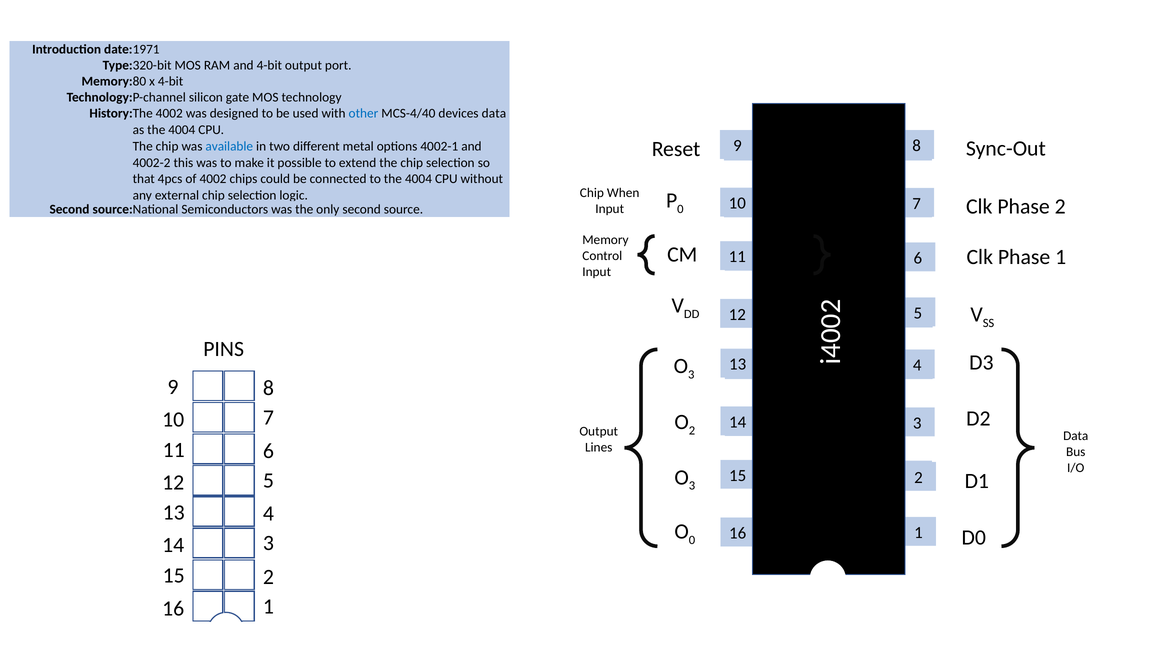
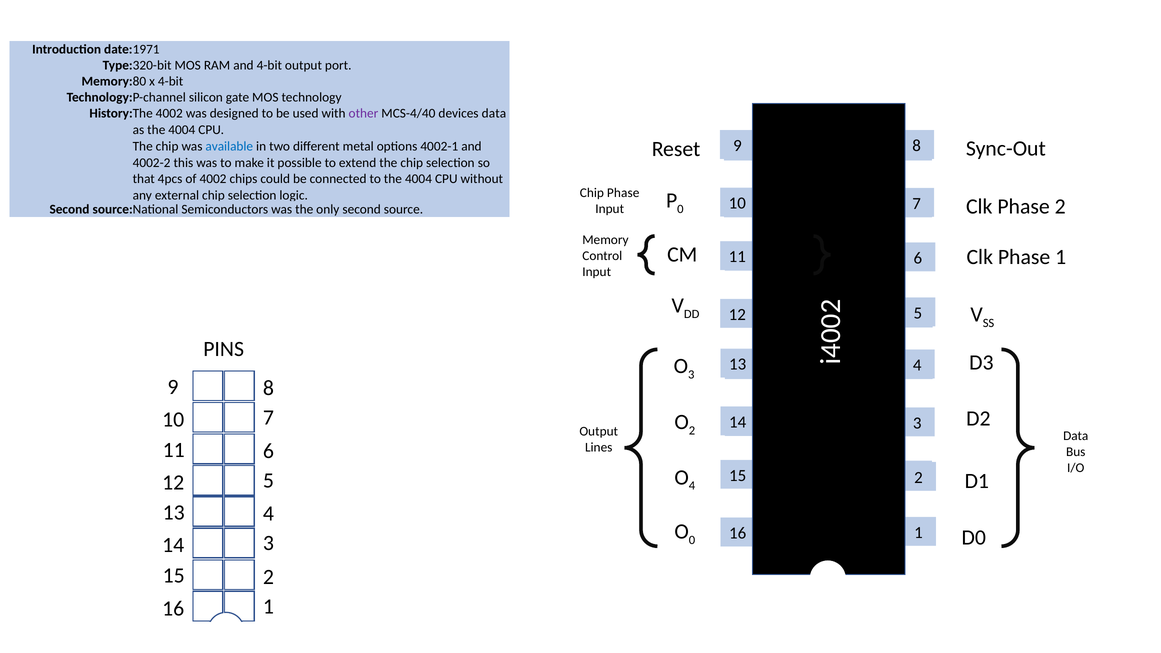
other colour: blue -> purple (363, 113)
Chip When: When -> Phase (623, 193)
3: 3 -> 4 (692, 486)
